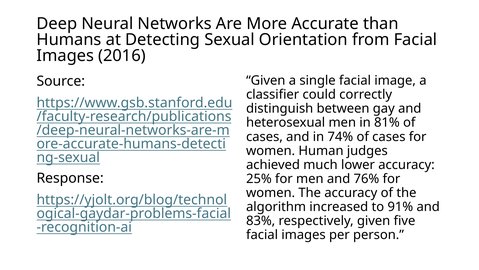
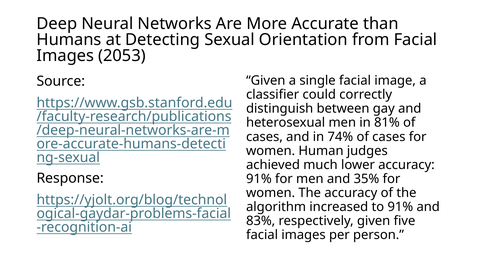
2016: 2016 -> 2053 (122, 56)
25%: 25% -> 91% (259, 178)
76%: 76% -> 35% (366, 178)
